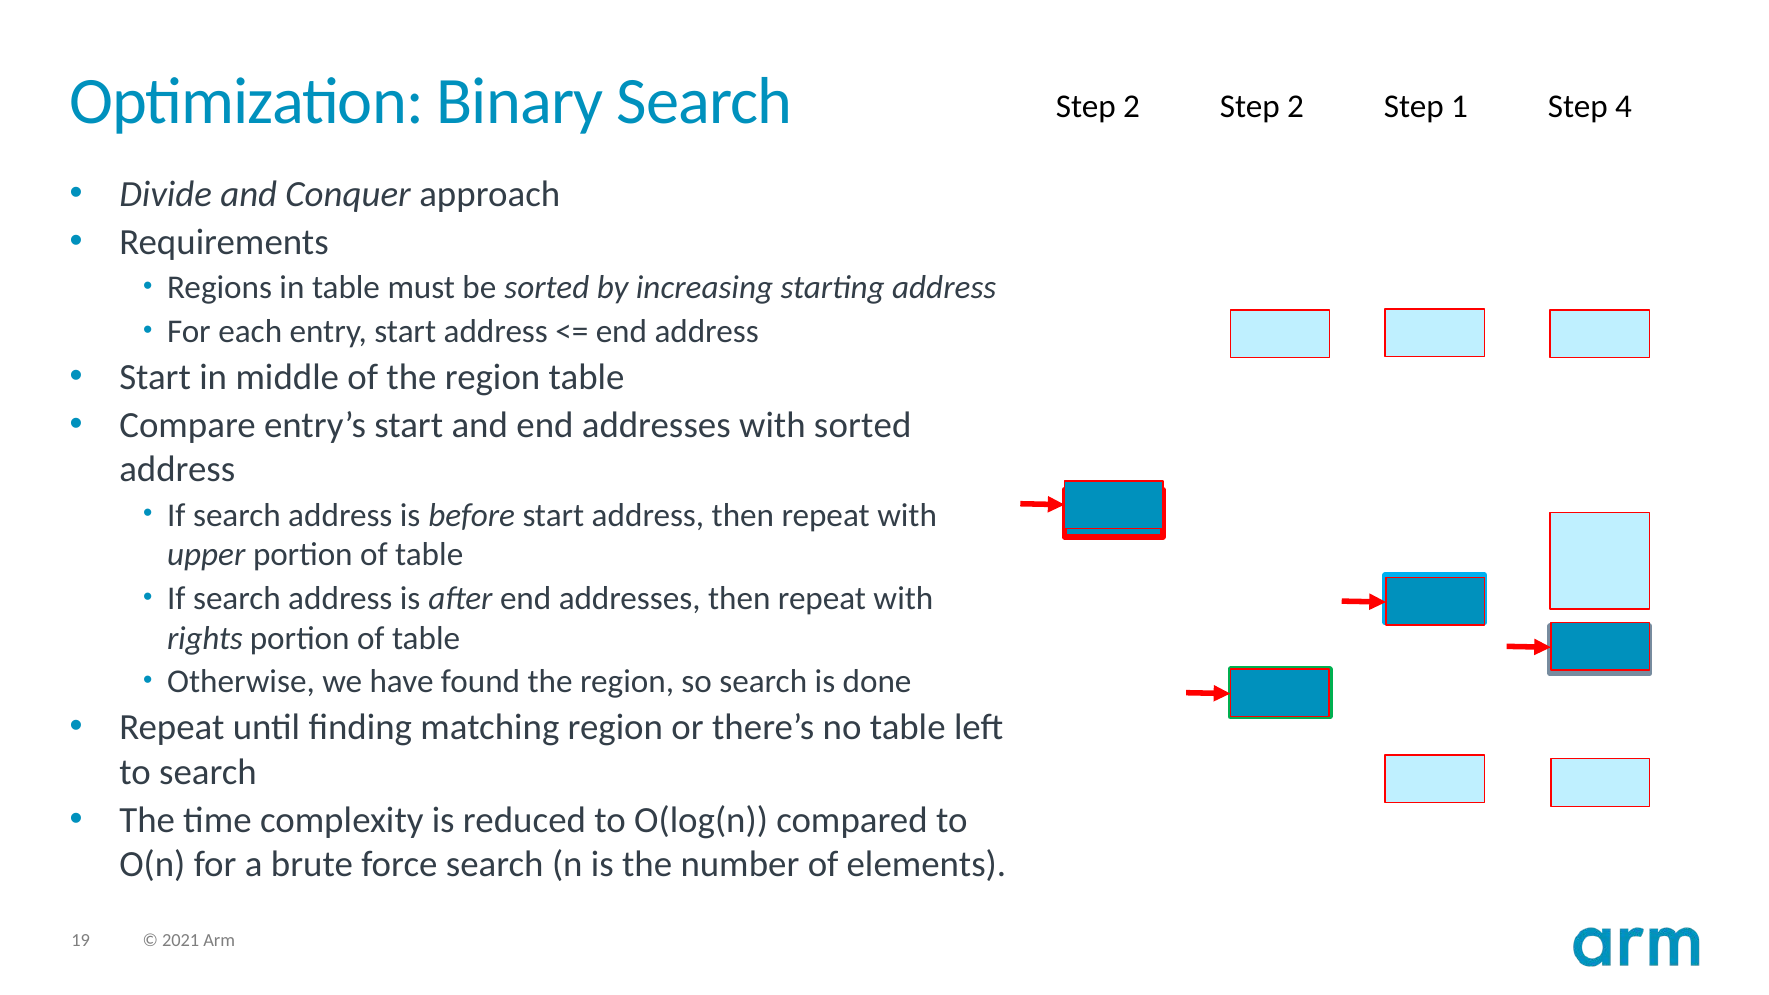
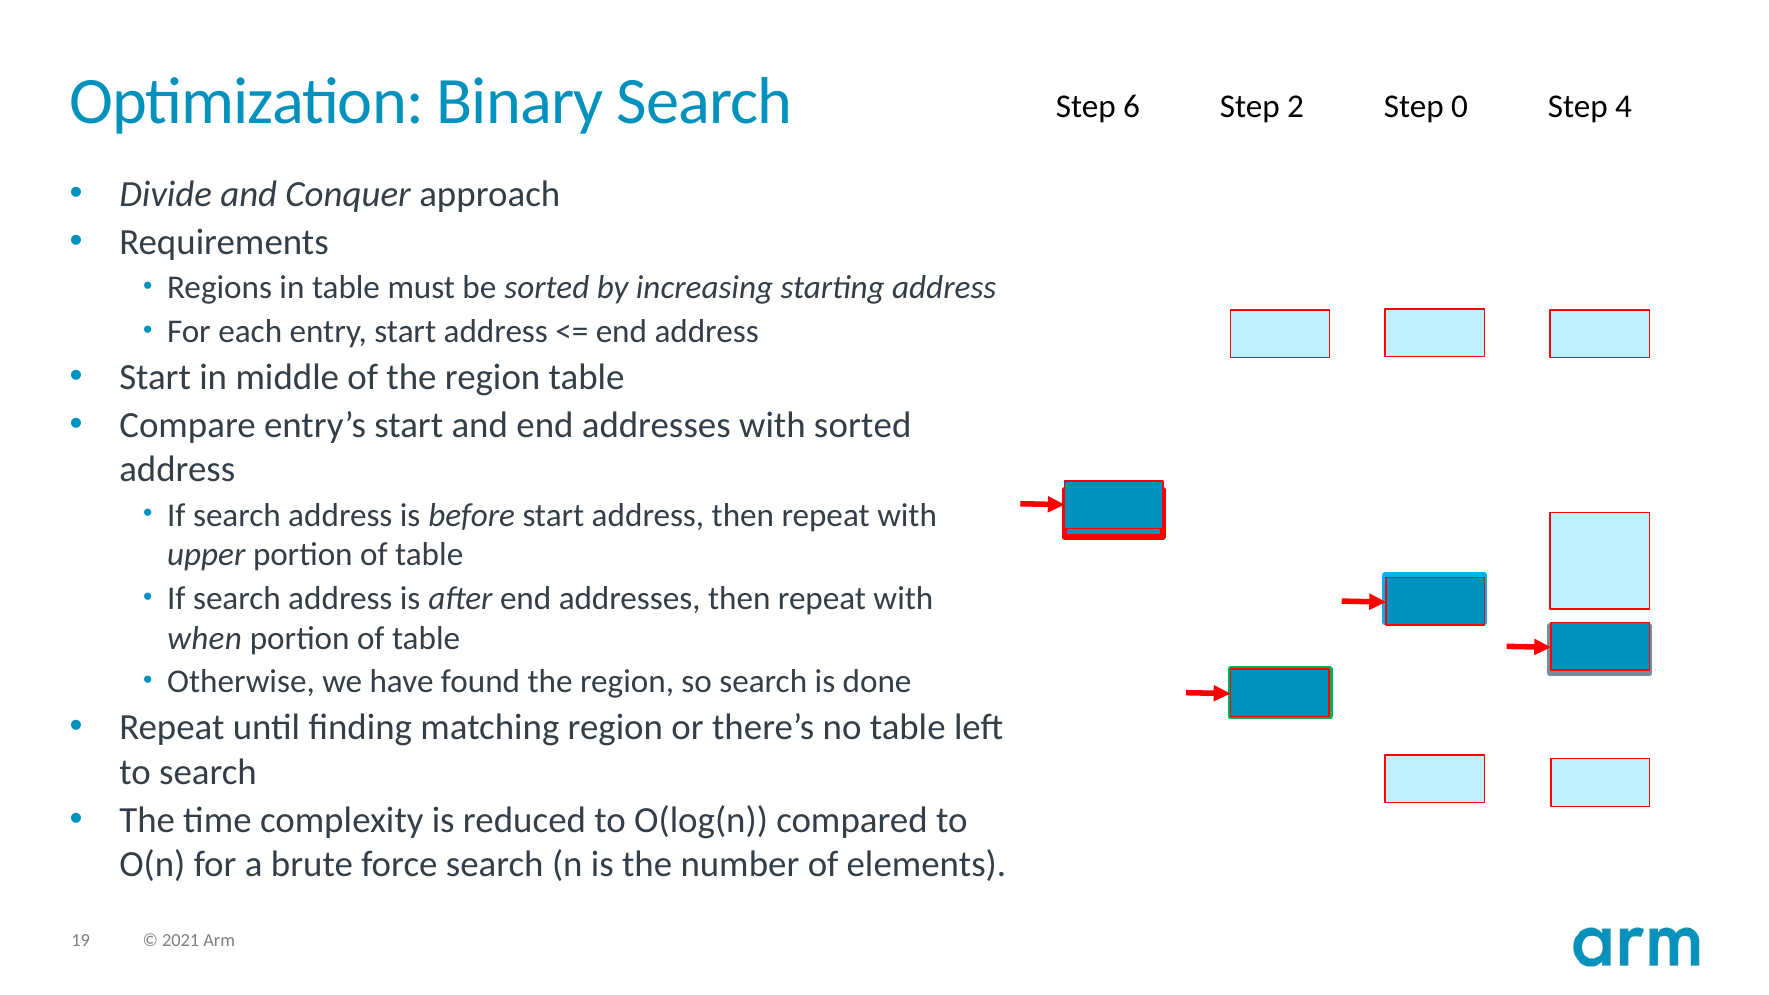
2: 2 -> 6 (1132, 106)
1: 1 -> 0 (1460, 106)
rights: rights -> when (205, 638)
